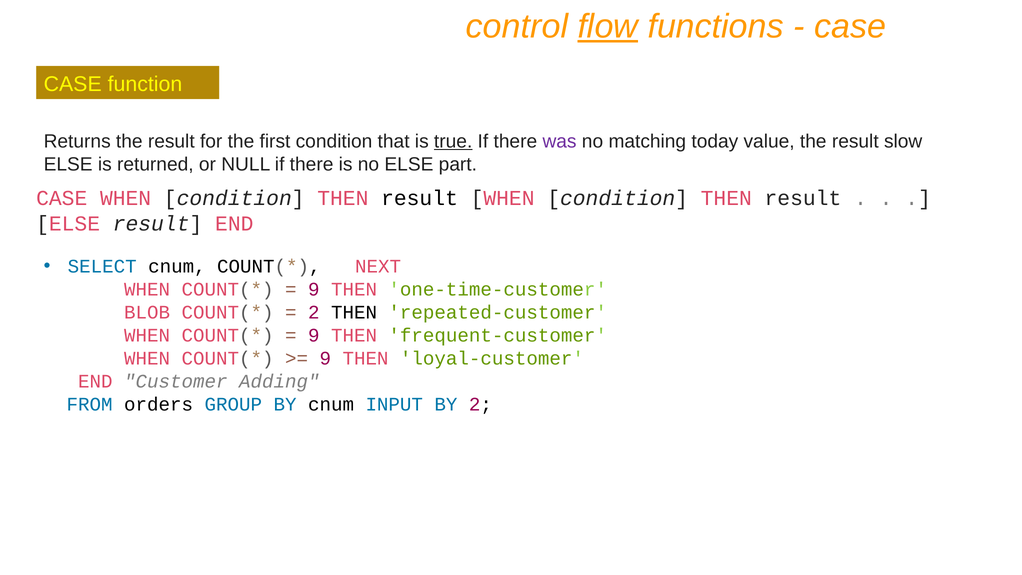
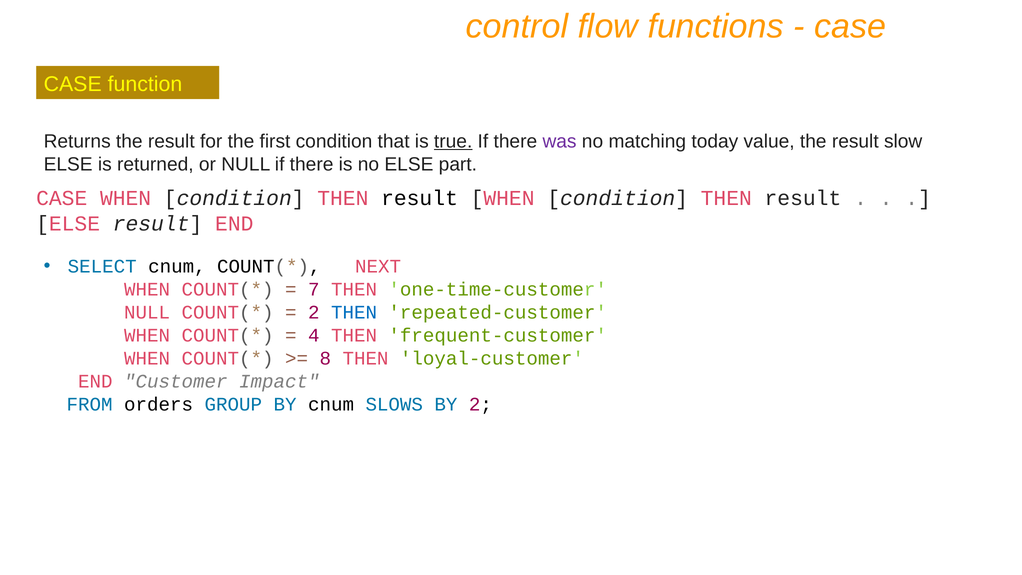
flow underline: present -> none (608, 27)
9: 9 -> 7 (314, 290)
BLOB: BLOB -> NULL (147, 313)
THEN colour: black -> blue (354, 313)
9: 9 -> 4 (314, 336)
9: 9 -> 8 (325, 359)
Adding: Adding -> Impact (279, 382)
INPUT: INPUT -> SLOWS (394, 405)
